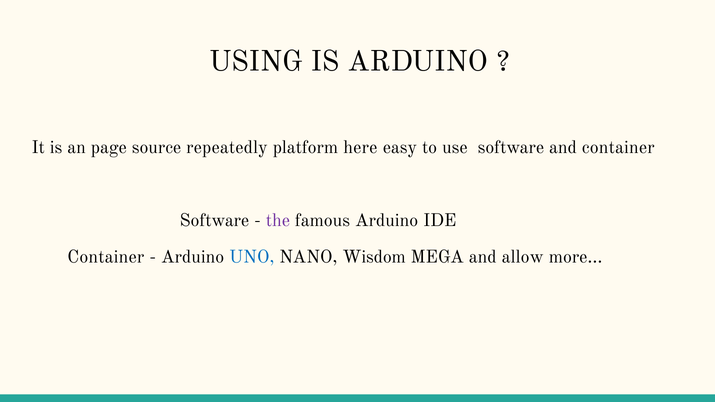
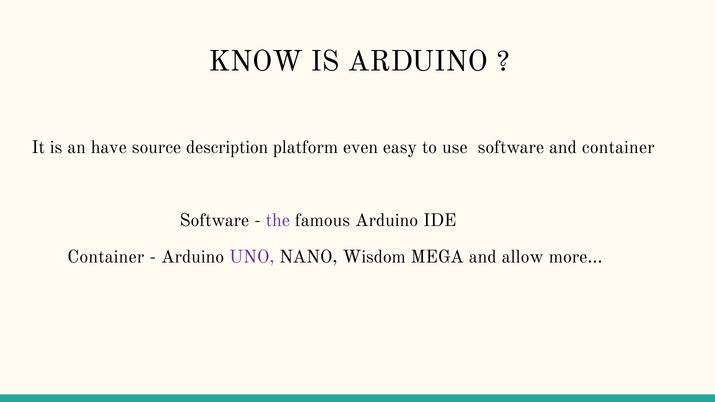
USING: USING -> KNOW (256, 61)
page: page -> have (109, 147)
repeatedly: repeatedly -> description (227, 147)
here: here -> even (361, 147)
UNO colour: blue -> purple (252, 257)
